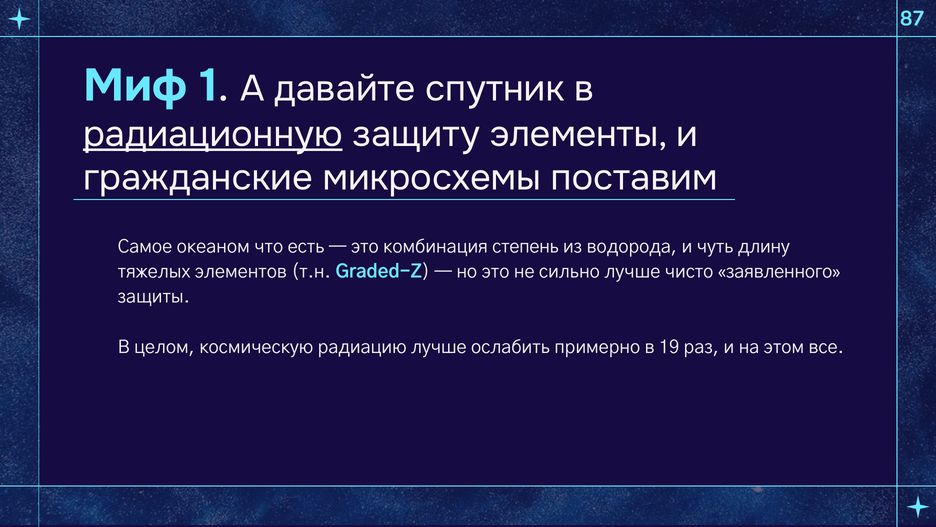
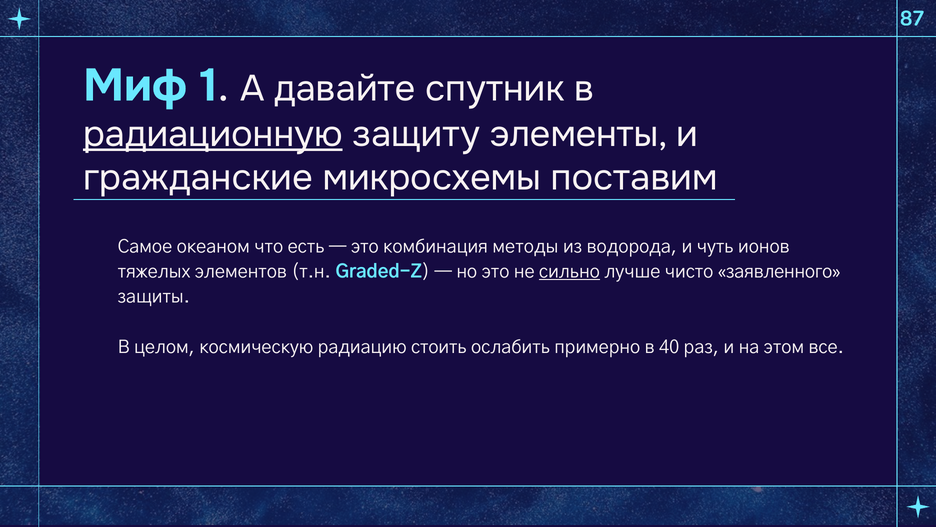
степень: степень -> методы (525, 246)
длину: длину -> ионов (764, 246)
сильно underline: none -> present (569, 271)
радиацию лучше: лучше -> стоить (439, 347)
19: 19 -> 40 (669, 347)
